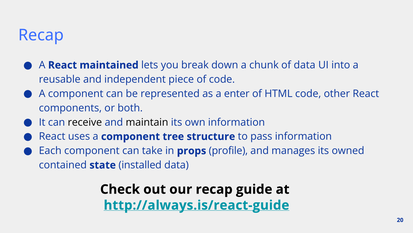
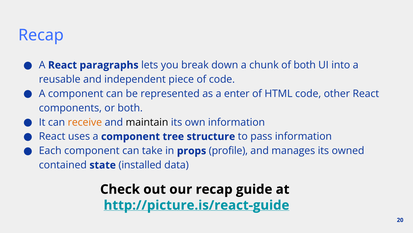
maintained: maintained -> paragraphs (109, 65)
of data: data -> both (305, 65)
receive colour: black -> orange (85, 122)
http://always.is/react-guide: http://always.is/react-guide -> http://picture.is/react-guide (197, 205)
